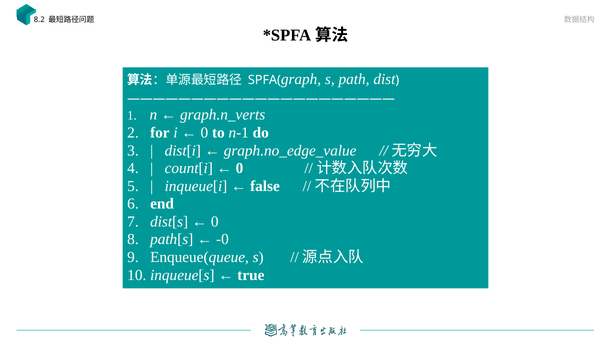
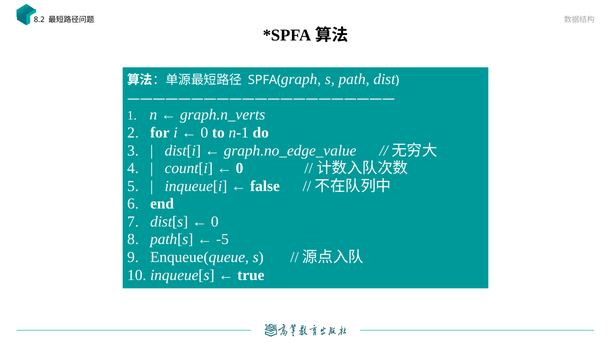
-0: -0 -> -5 (222, 240)
